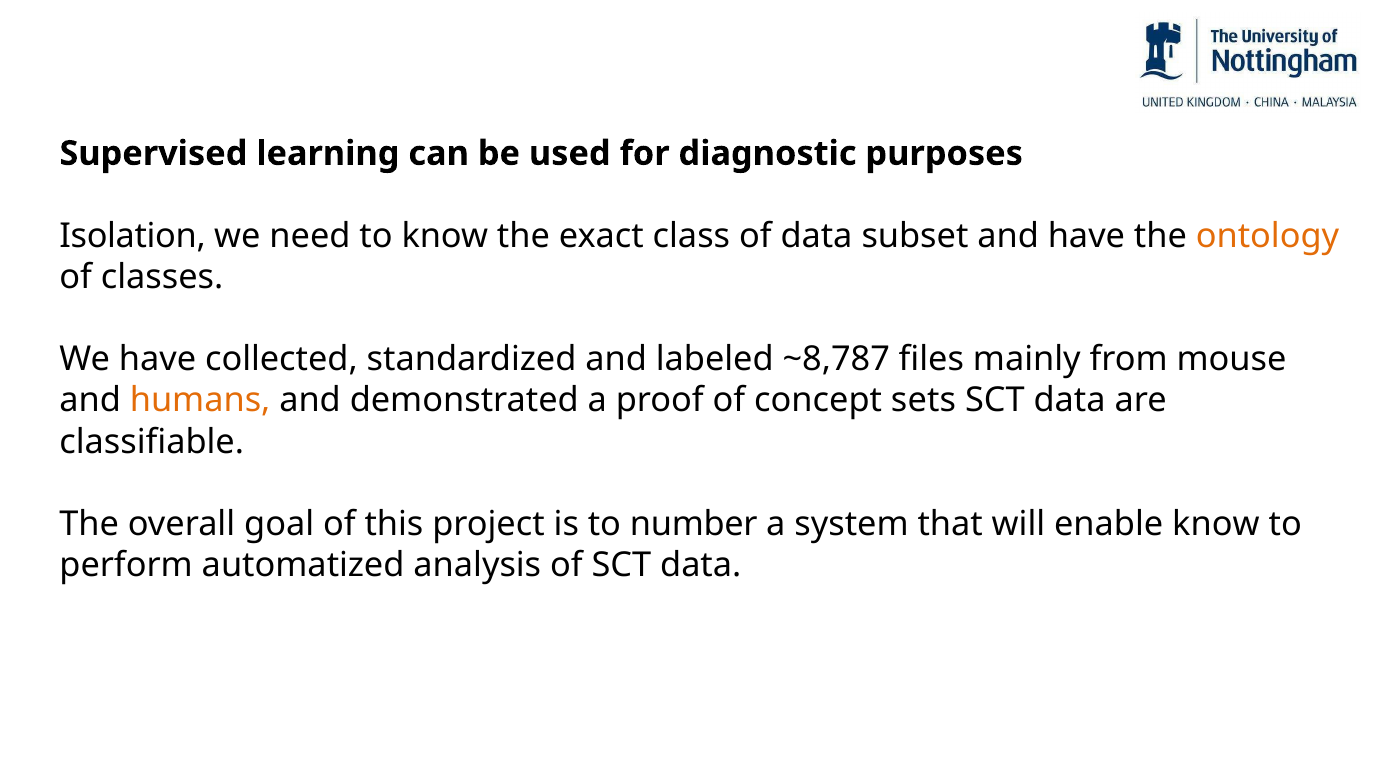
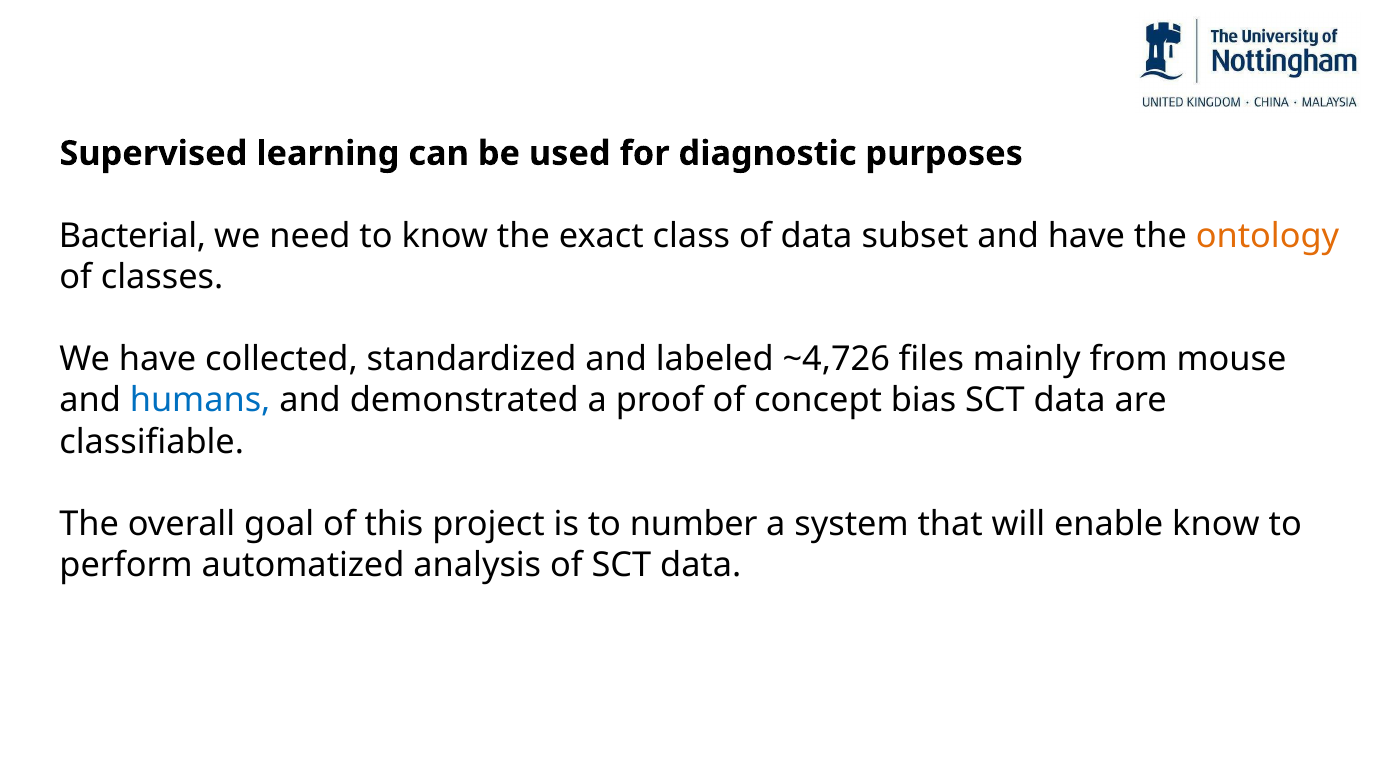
Isolation: Isolation -> Bacterial (133, 236)
~8,787: ~8,787 -> ~4,726 (836, 359)
humans colour: orange -> blue (200, 401)
sets: sets -> bias (924, 401)
